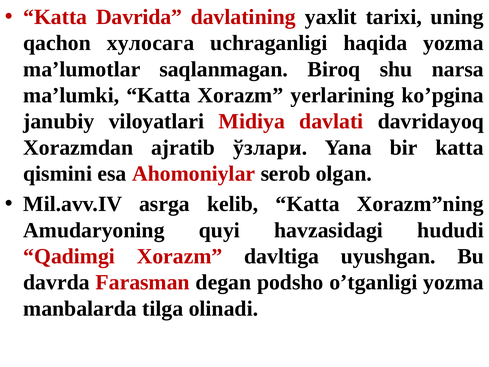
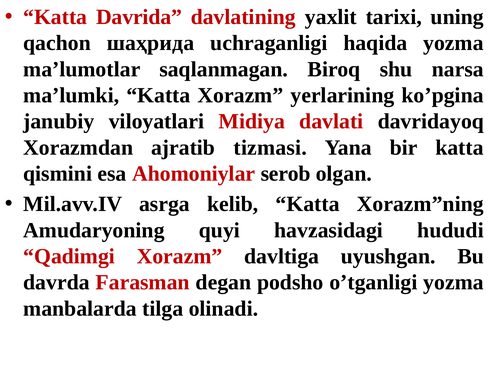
хулосага: хулосага -> шаҳрида (150, 43)
ўзлари: ўзлари -> tizmasi (270, 147)
